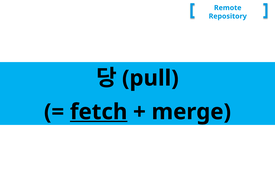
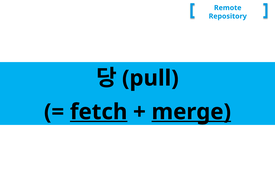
merge underline: none -> present (191, 112)
